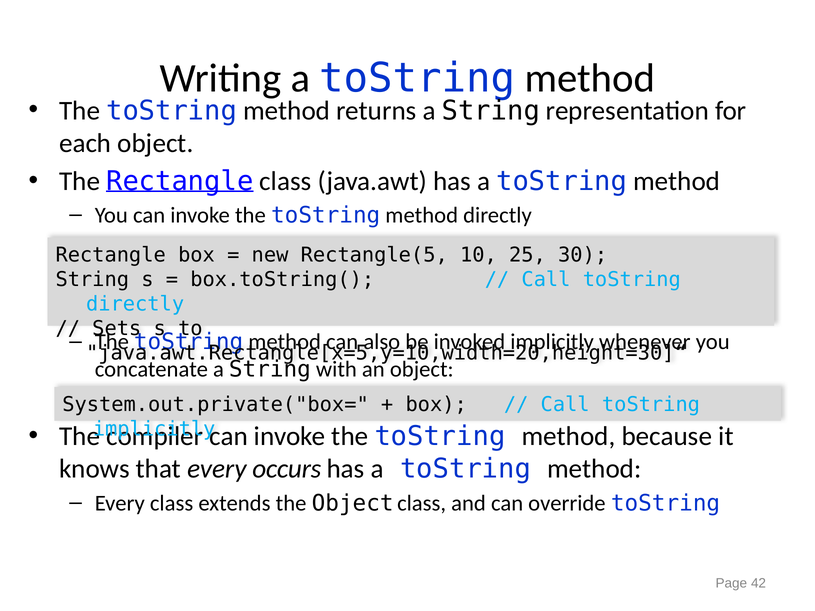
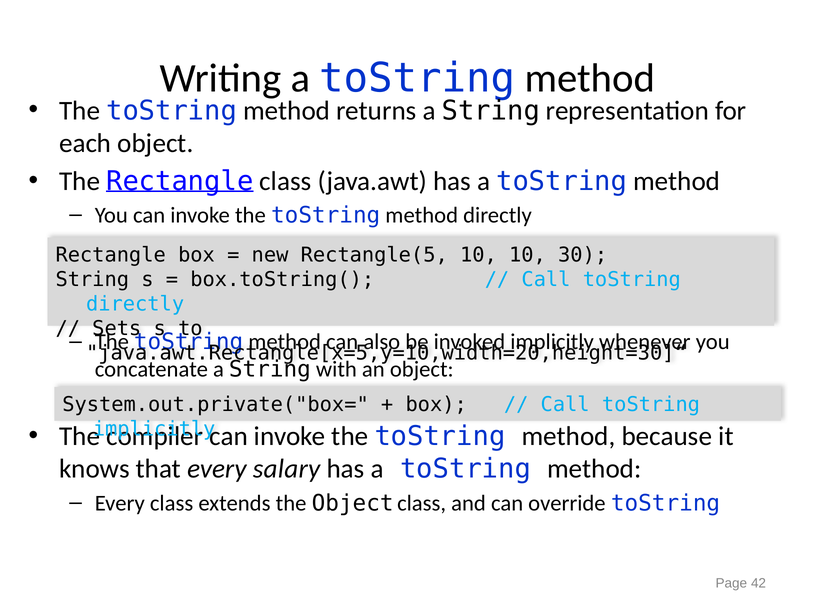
10 25: 25 -> 10 (527, 255)
occurs: occurs -> salary (287, 469)
